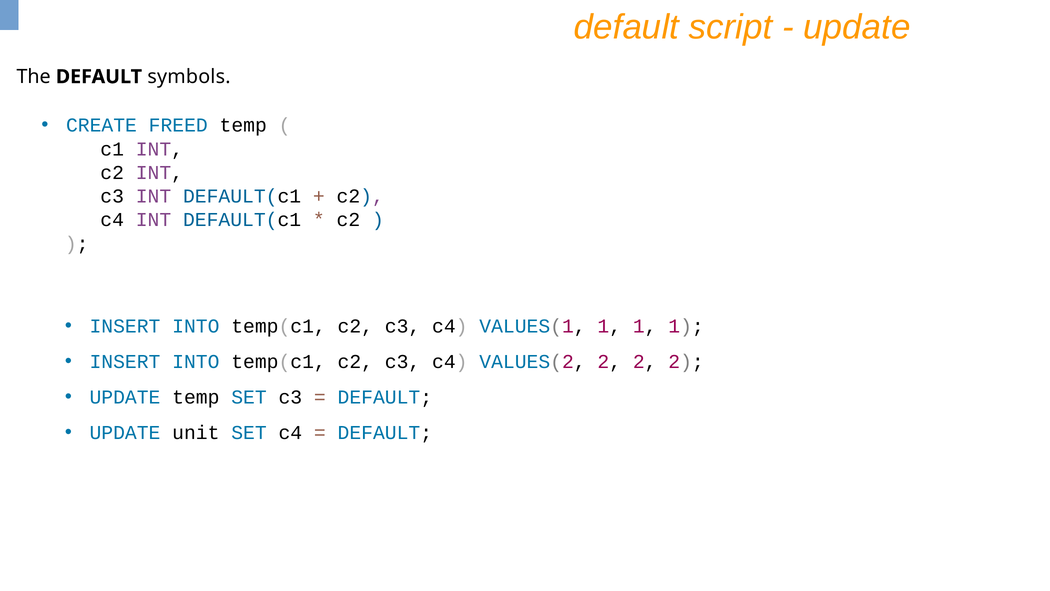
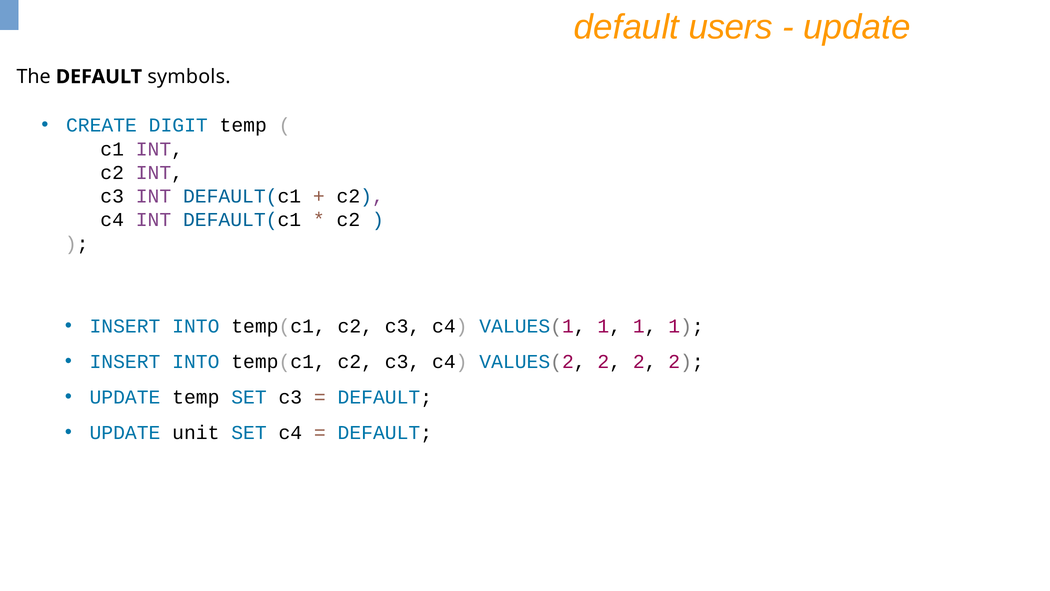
script: script -> users (731, 27)
FREED: FREED -> DIGIT (178, 125)
